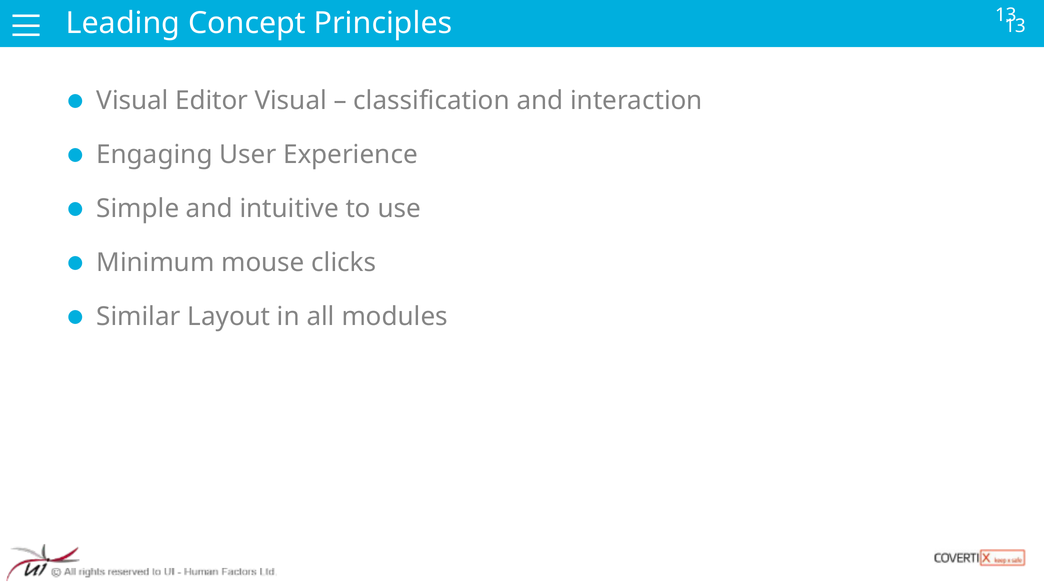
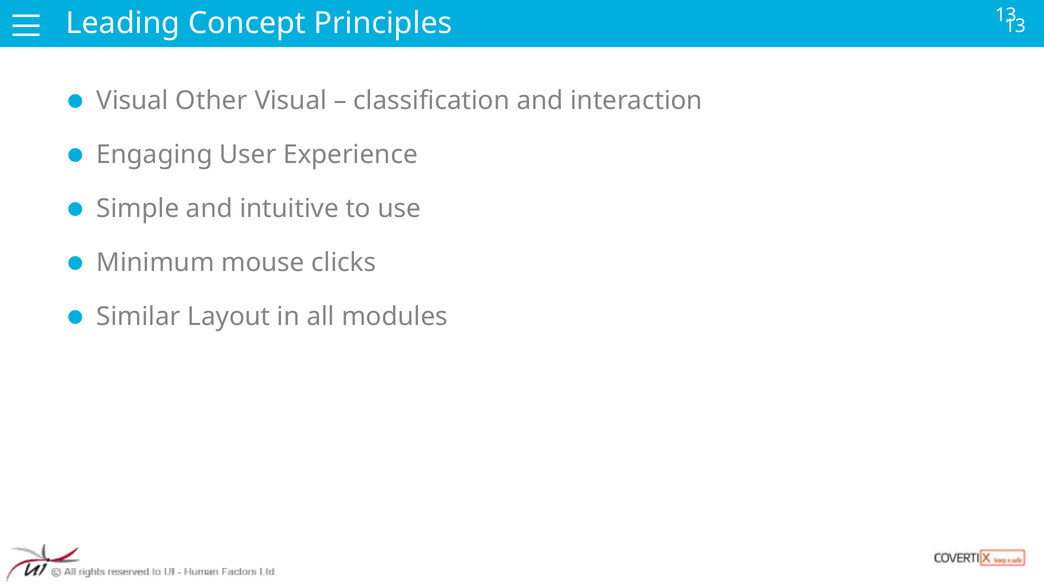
Editor: Editor -> Other (212, 101)
